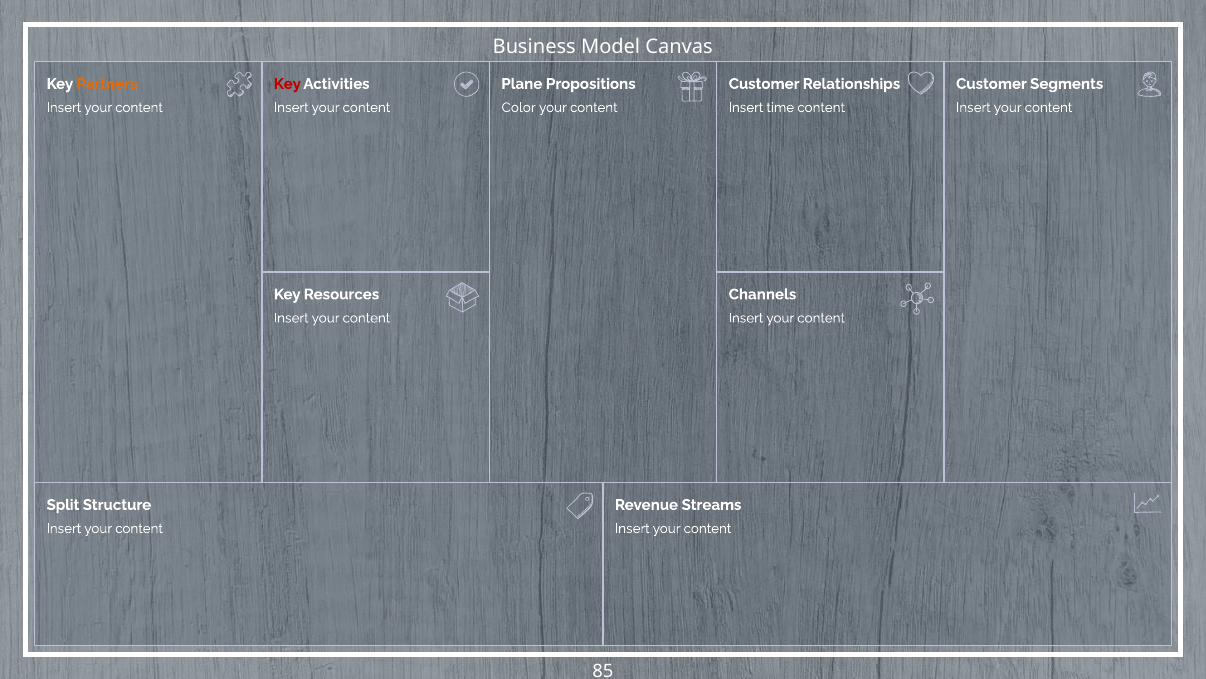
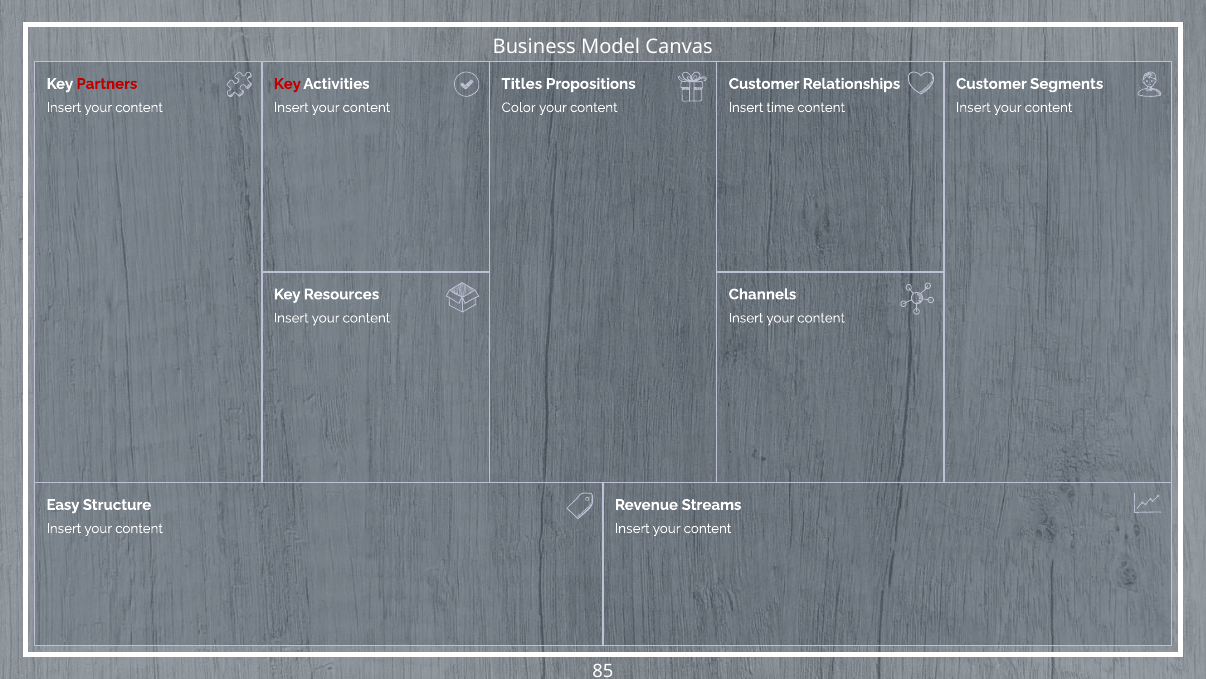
Partners colour: orange -> red (107, 84)
Plane: Plane -> Titles (522, 84)
Split: Split -> Easy (63, 504)
